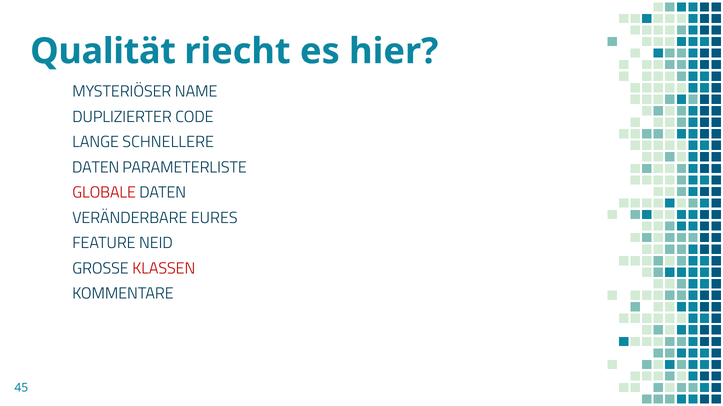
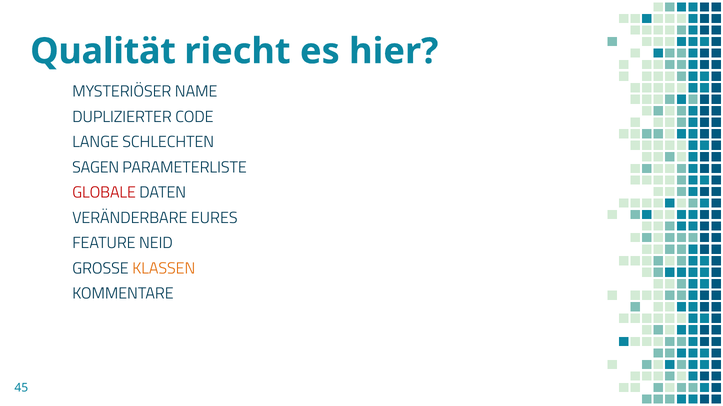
SCHNELLERE: SCHNELLERE -> SCHLECHTEN (168, 142)
DATEN: DATEN -> SAGEN (96, 168)
KLASSEN colour: red -> orange (164, 269)
